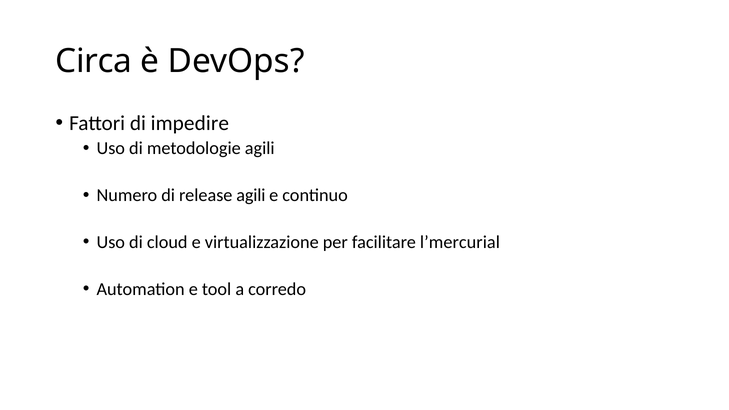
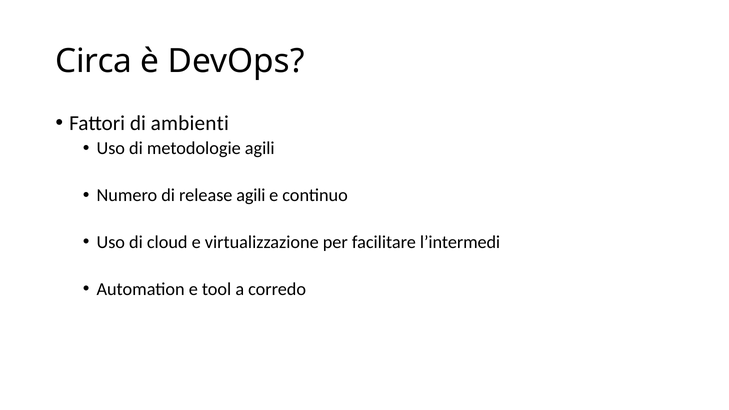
impedire: impedire -> ambienti (190, 123)
l’mercurial: l’mercurial -> l’intermedi (460, 242)
